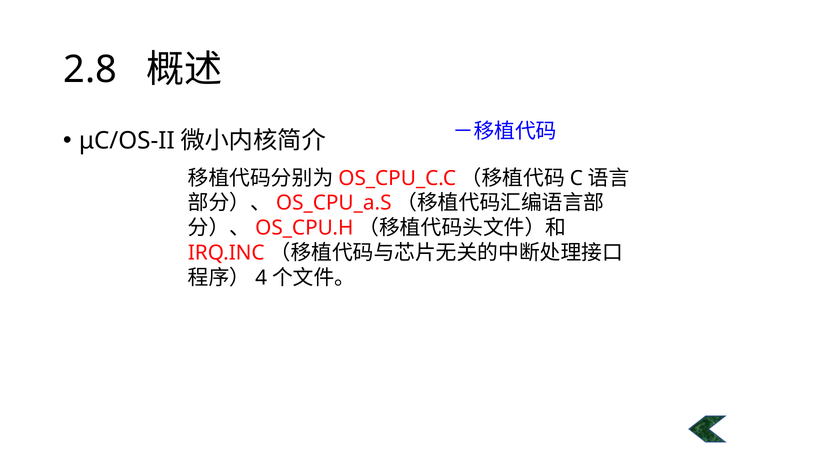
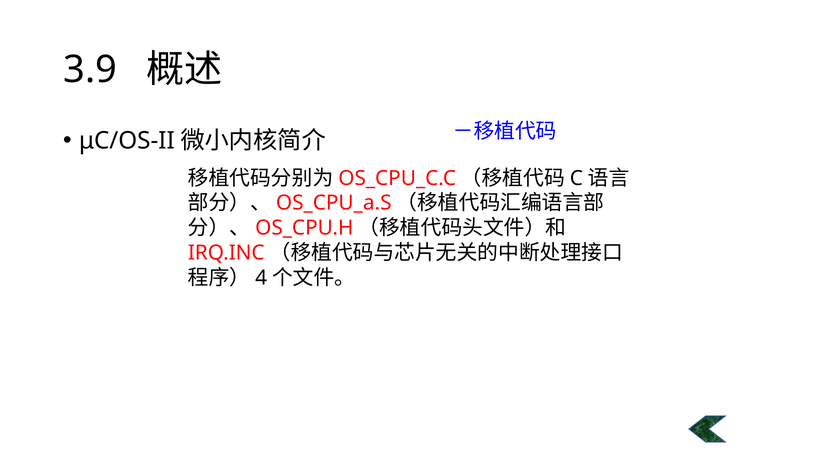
2.8: 2.8 -> 3.9 (90, 70)
